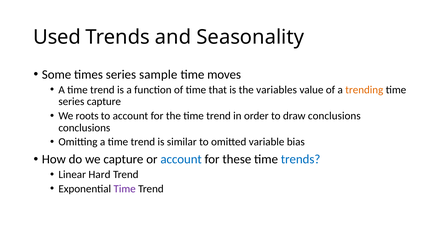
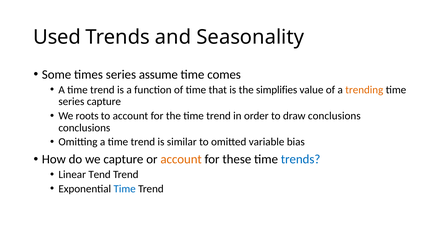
sample: sample -> assume (158, 75)
moves: moves -> comes (224, 75)
variables: variables -> simplifies (277, 90)
account colour: blue -> orange (181, 159)
Hard: Hard -> Tend (100, 175)
Time colour: purple -> blue (125, 189)
